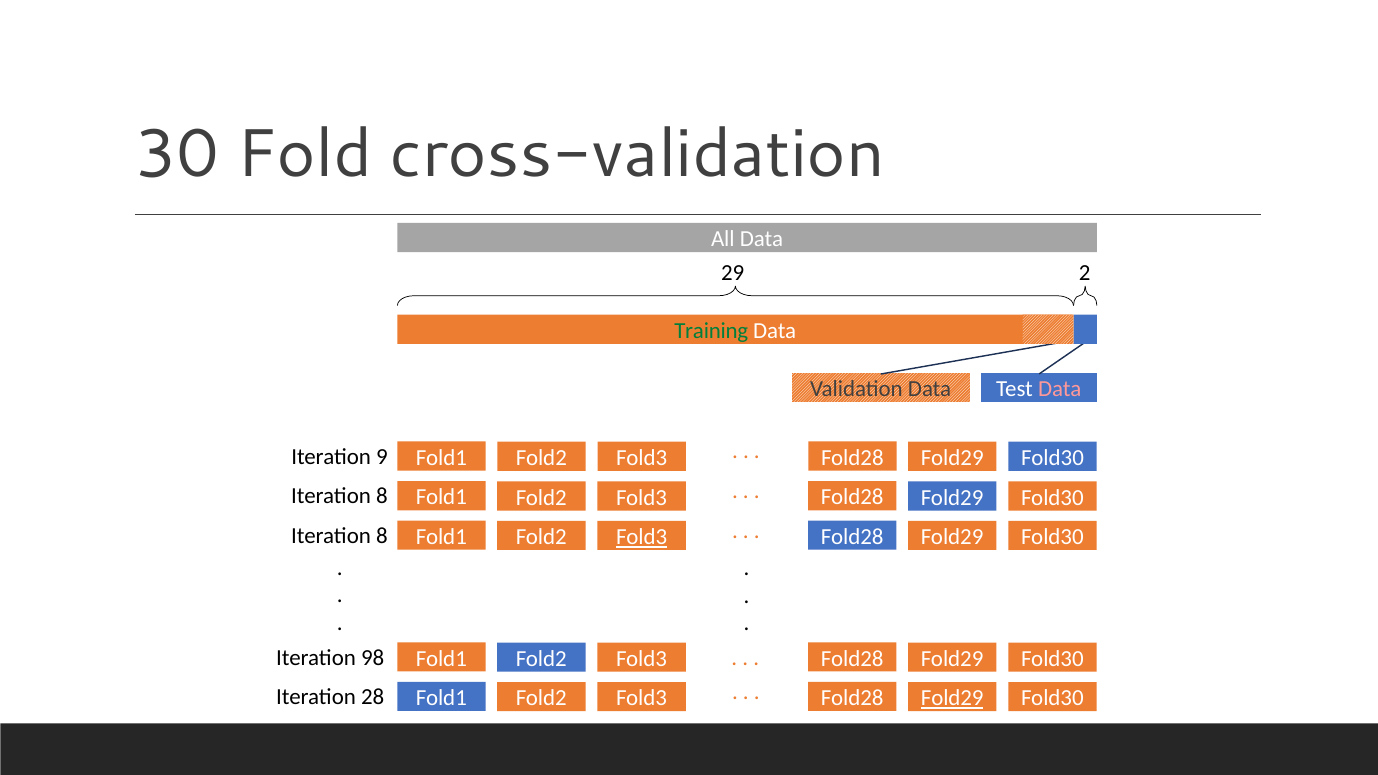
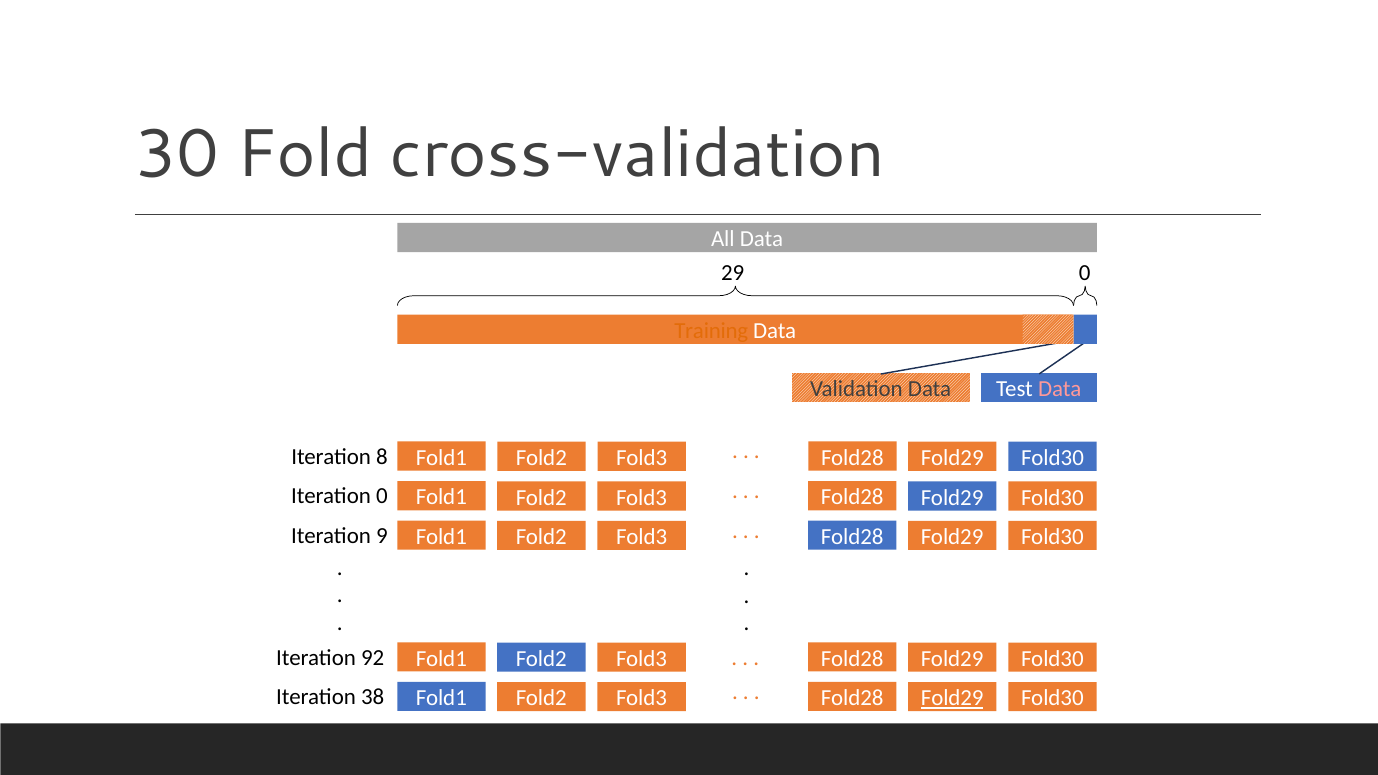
29 2: 2 -> 0 (1085, 273)
Training colour: green -> orange (711, 331)
9: 9 -> 8 (382, 457)
8: 8 -> 0 (382, 496)
8: 8 -> 9 (382, 536)
Fold3 underline: present -> none (642, 537)
98: 98 -> 92 (373, 658)
28: 28 -> 38 (373, 697)
